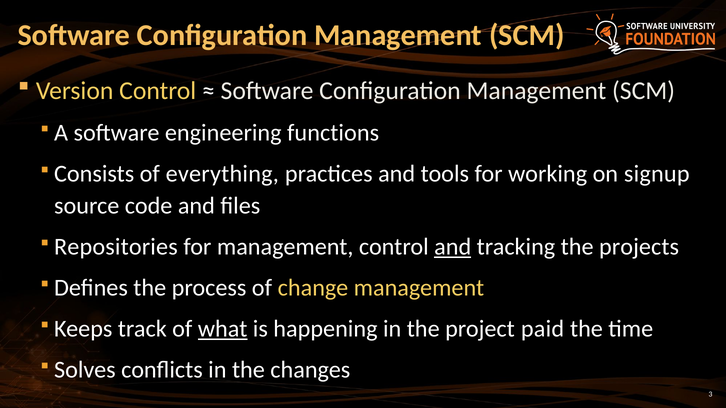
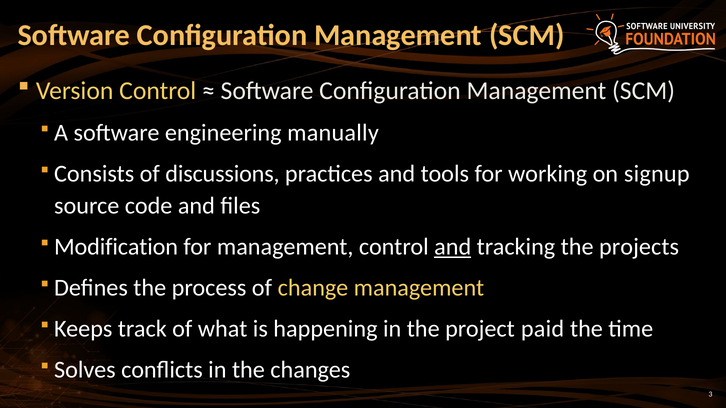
functions: functions -> manually (333, 133)
everything: everything -> discussions (222, 174)
Repositories: Repositories -> Modification (116, 247)
what underline: present -> none (223, 329)
